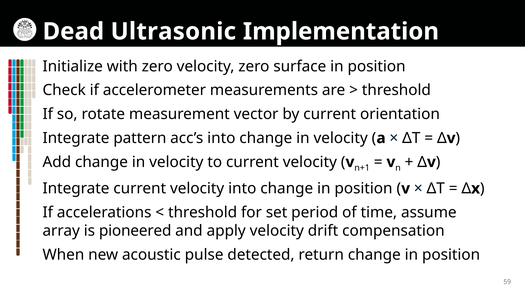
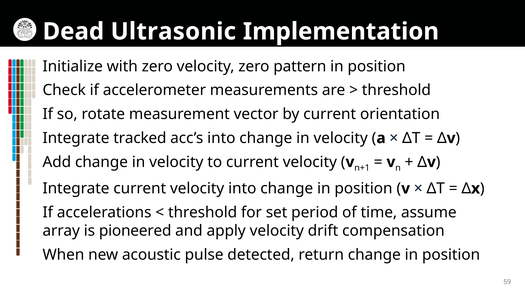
surface: surface -> pattern (300, 66)
pattern: pattern -> tracked (140, 138)
